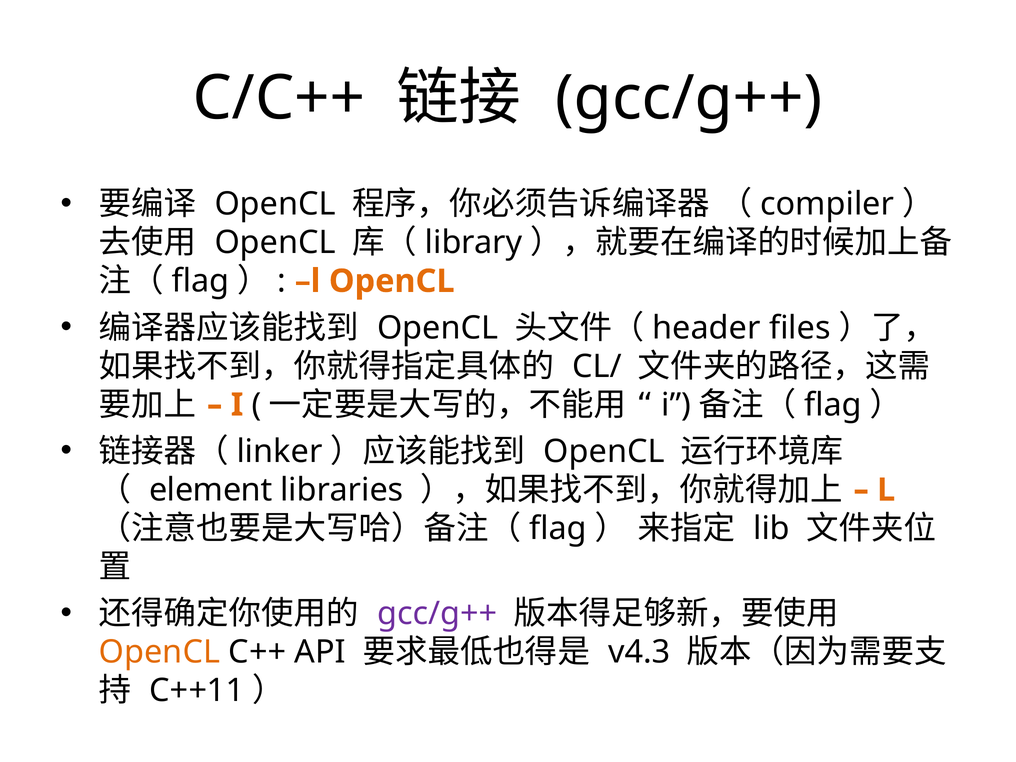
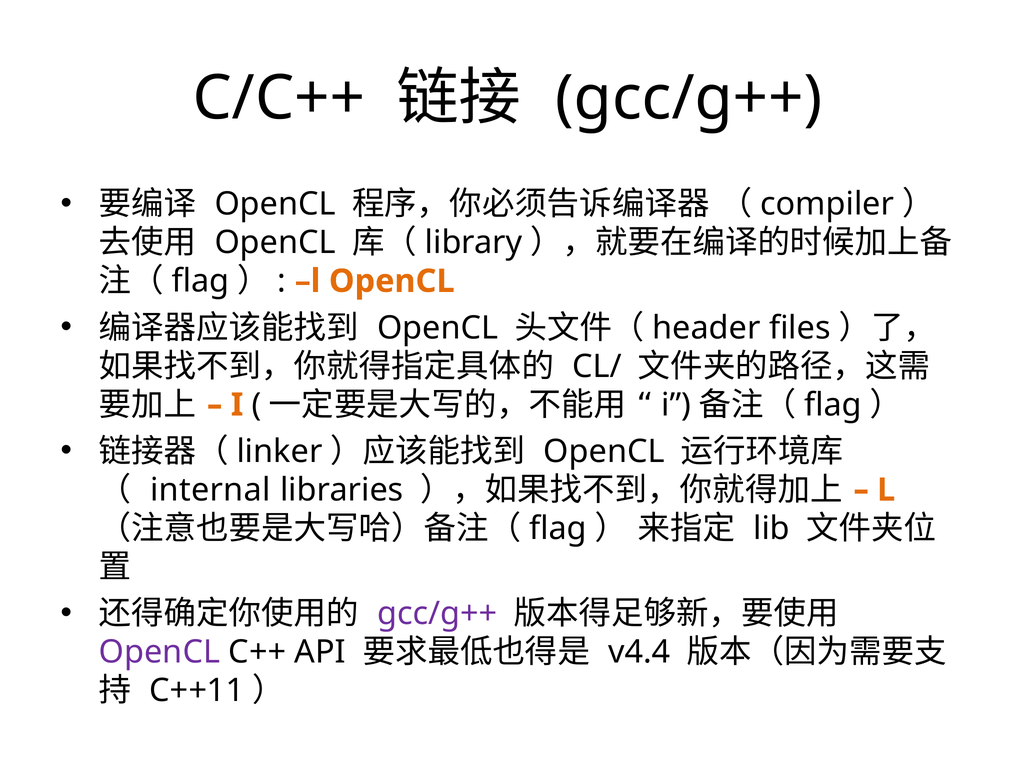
element: element -> internal (210, 490)
OpenCL colour: orange -> purple (159, 652)
v4.3: v4.3 -> v4.4 (639, 652)
